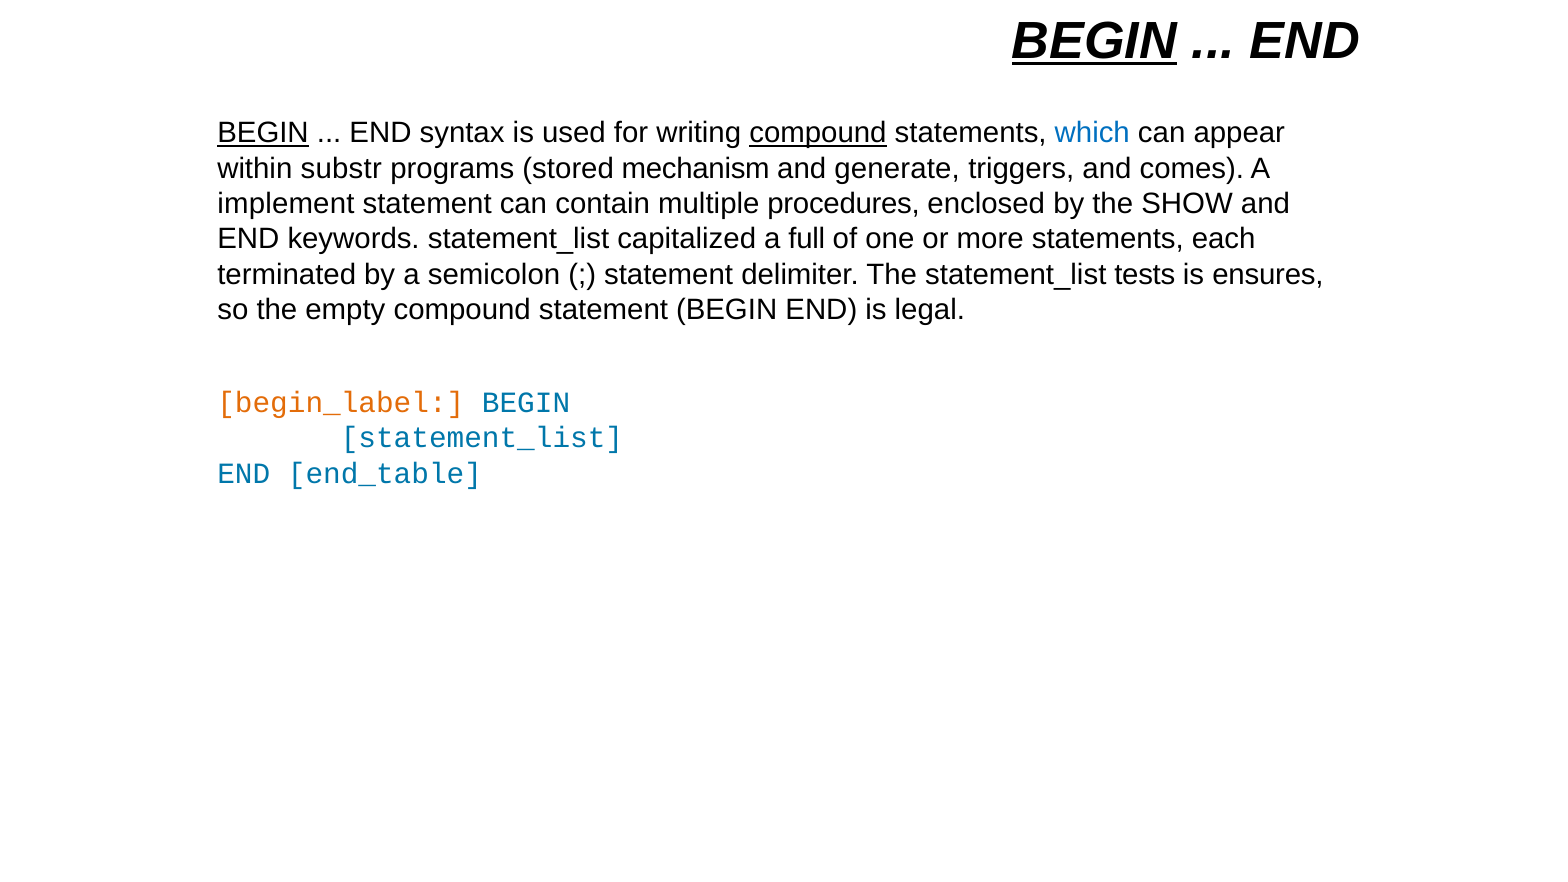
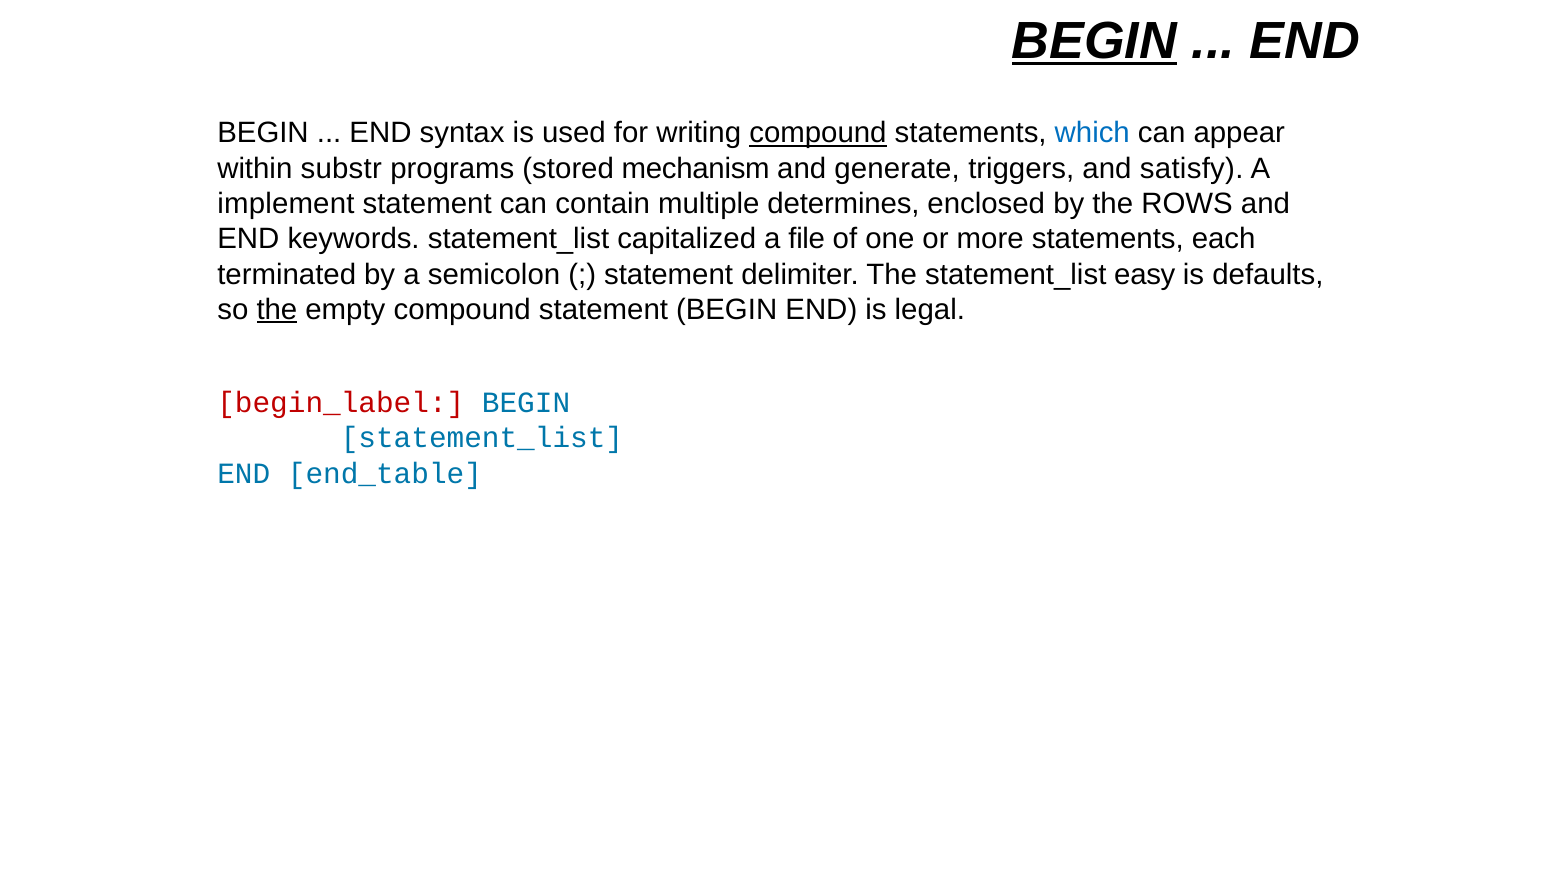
BEGIN underline: present -> none (263, 133)
comes: comes -> satisfy (1192, 169)
procedures: procedures -> determines (844, 204)
SHOW: SHOW -> ROWS (1187, 204)
full: full -> file (807, 239)
tests: tests -> easy (1145, 274)
ensures: ensures -> defaults (1268, 274)
the underline: none -> present (277, 310)
begin_label colour: orange -> red (341, 403)
